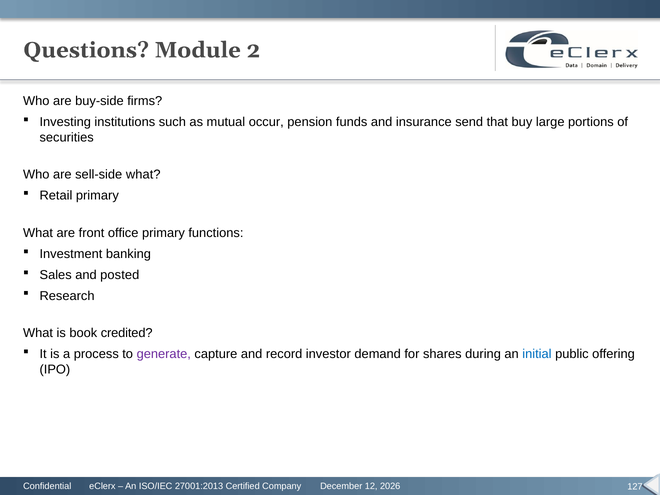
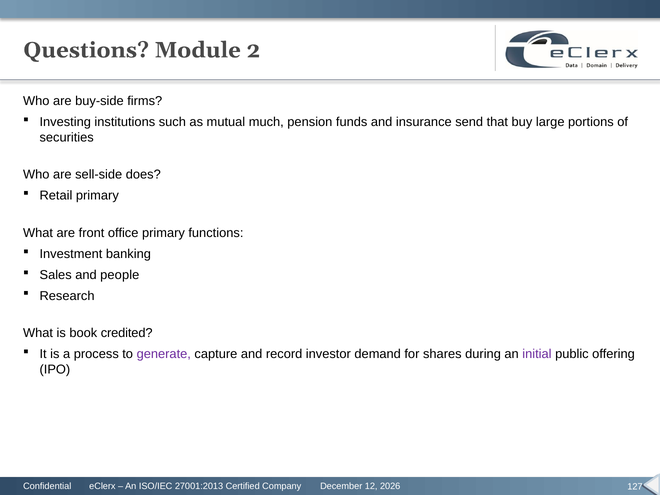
occur: occur -> much (266, 122)
sell-side what: what -> does (143, 175)
posted: posted -> people (120, 275)
initial colour: blue -> purple (537, 354)
